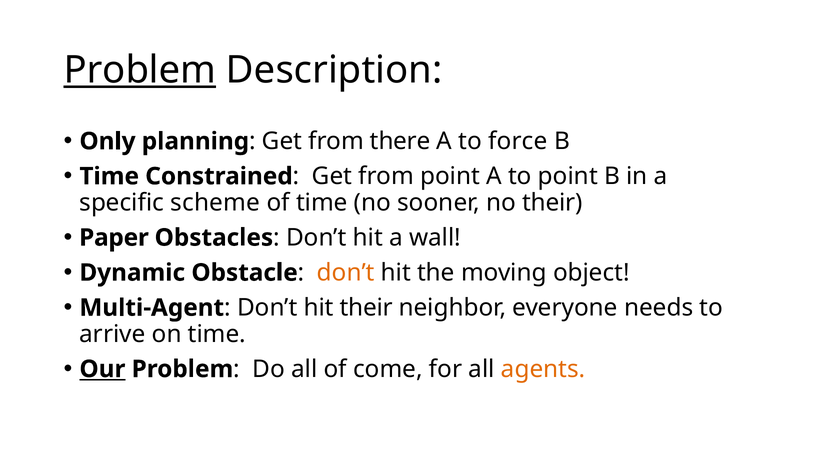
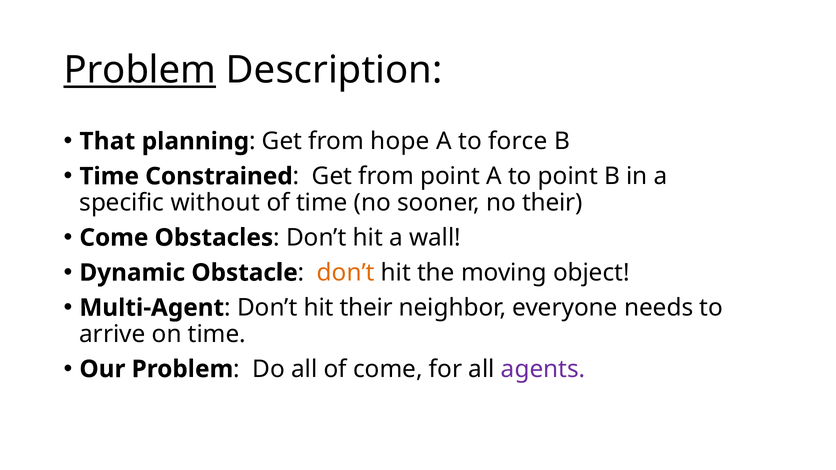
Only: Only -> That (107, 141)
there: there -> hope (400, 141)
scheme: scheme -> without (215, 203)
Paper: Paper -> Come (114, 238)
Our underline: present -> none (102, 369)
agents colour: orange -> purple (543, 369)
